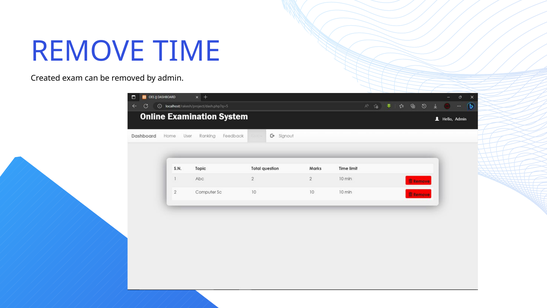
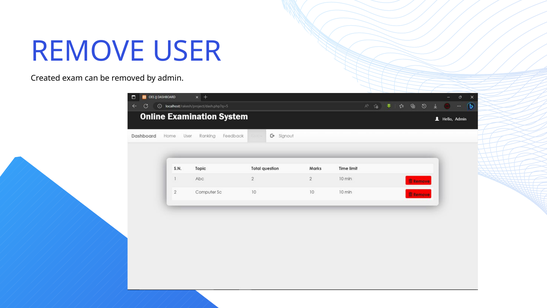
TIME: TIME -> USER (187, 51)
